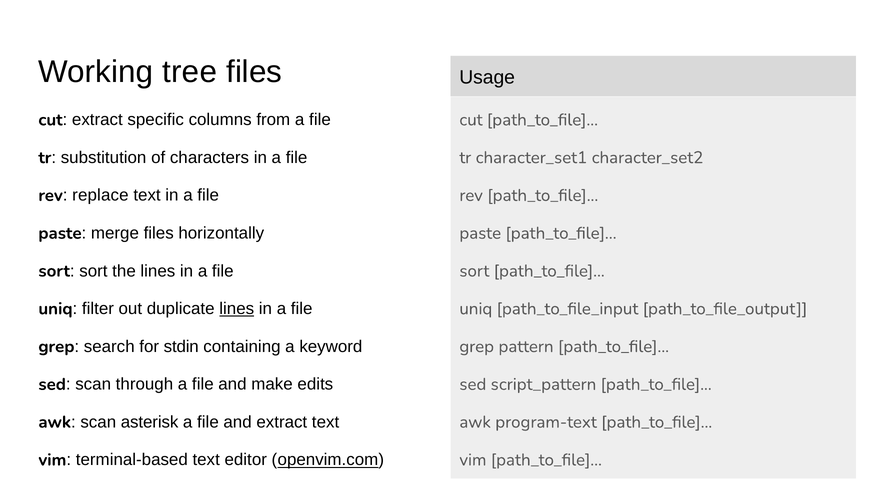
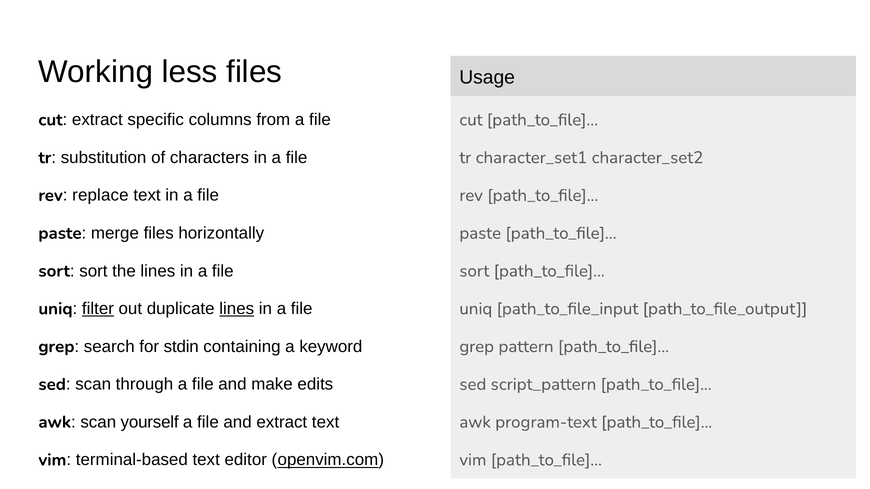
tree: tree -> less (190, 72)
filter underline: none -> present (98, 309)
asterisk: asterisk -> yourself (150, 422)
